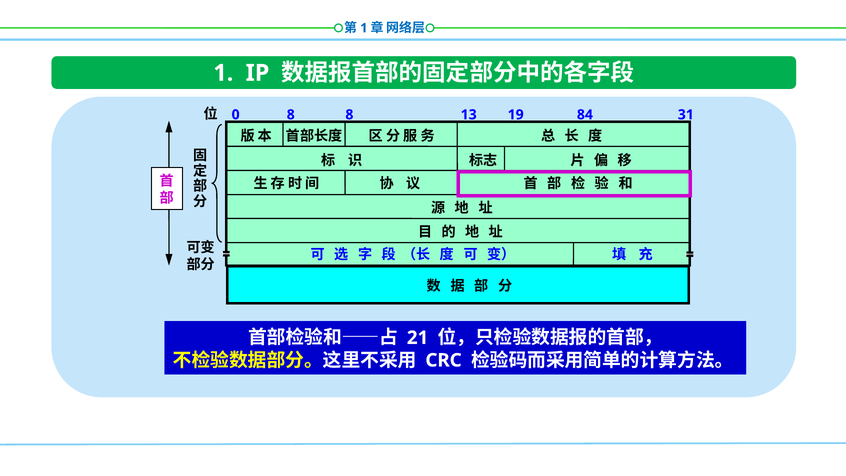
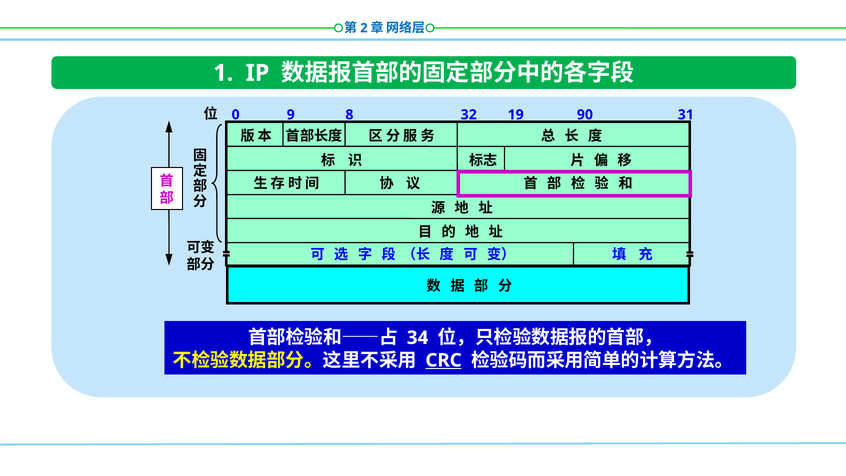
1: 1 -> 2 (364, 28)
0 8: 8 -> 9 (291, 115)
13: 13 -> 32 (469, 115)
84: 84 -> 90 (585, 115)
21: 21 -> 34 (418, 338)
CRC underline: none -> present (444, 360)
